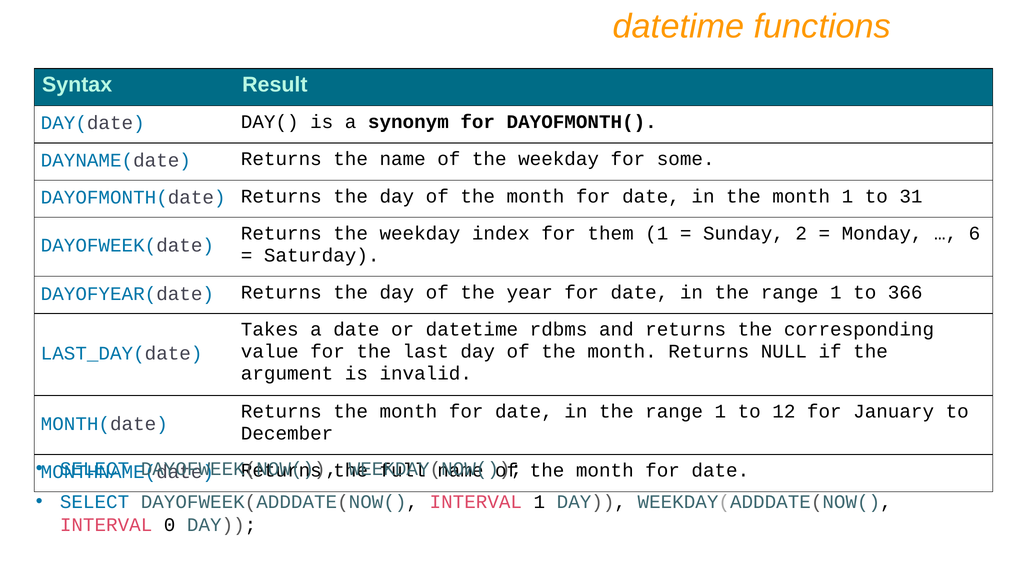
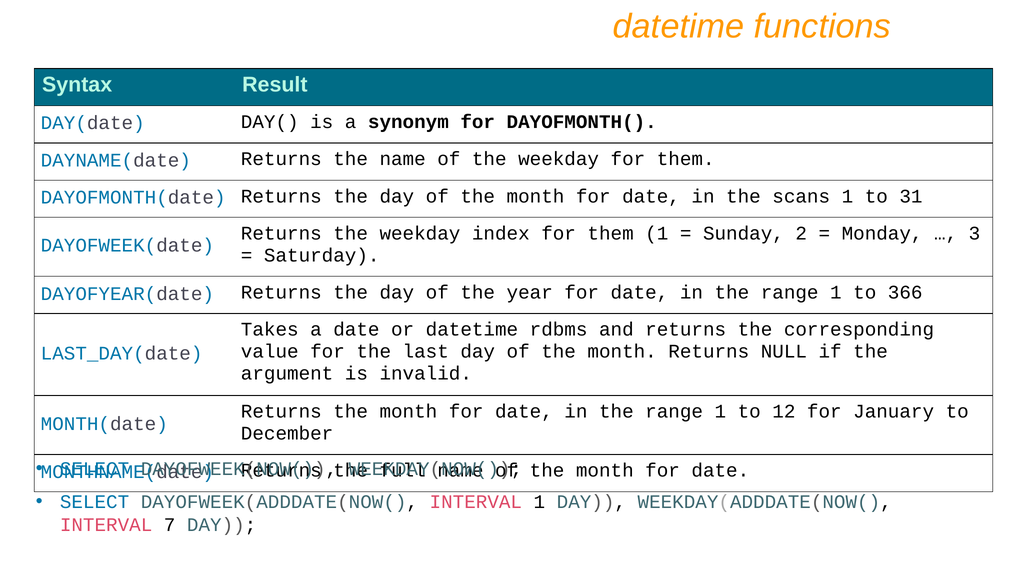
weekday for some: some -> them (686, 159)
in the month: month -> scans (801, 196)
6: 6 -> 3 (975, 234)
0: 0 -> 7 (170, 526)
